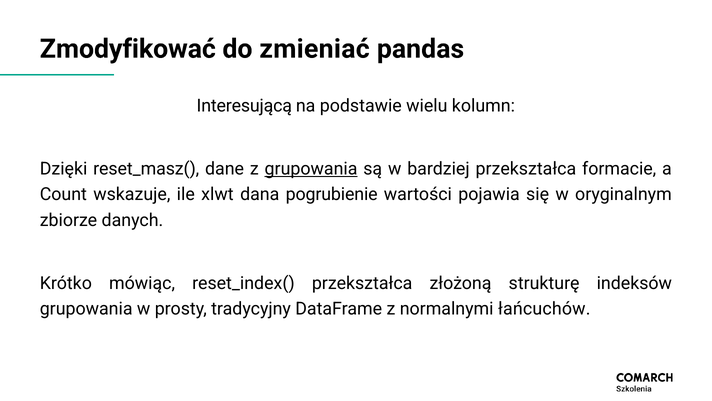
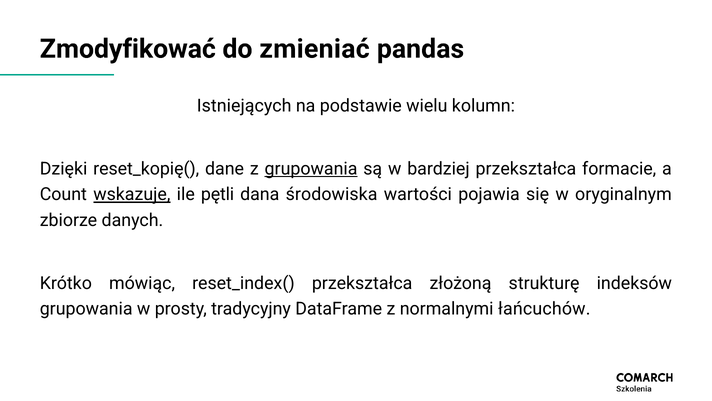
Interesującą: Interesującą -> Istniejących (244, 106)
reset_masz(: reset_masz( -> reset_kopię( (146, 169)
wskazuje underline: none -> present (132, 194)
xlwt: xlwt -> pętli (218, 194)
pogrubienie: pogrubienie -> środowiska (332, 194)
